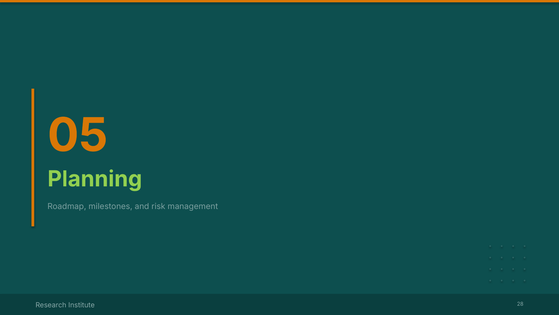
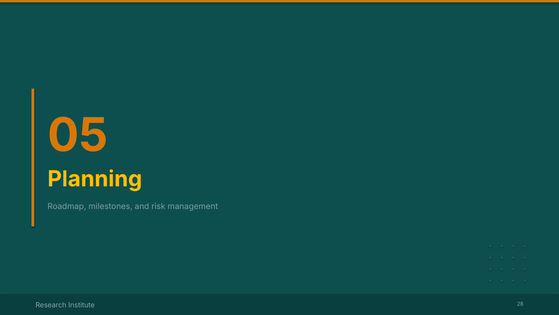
Planning colour: light green -> yellow (95, 179)
